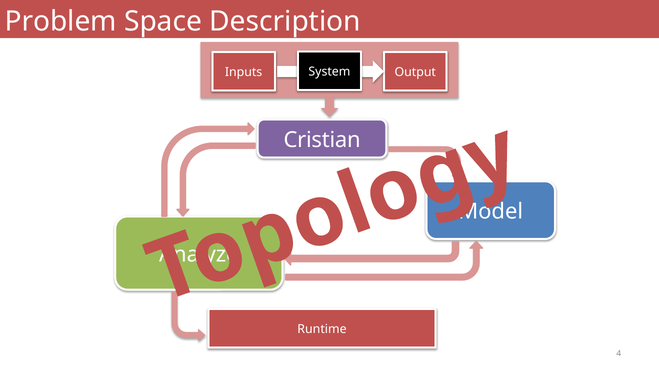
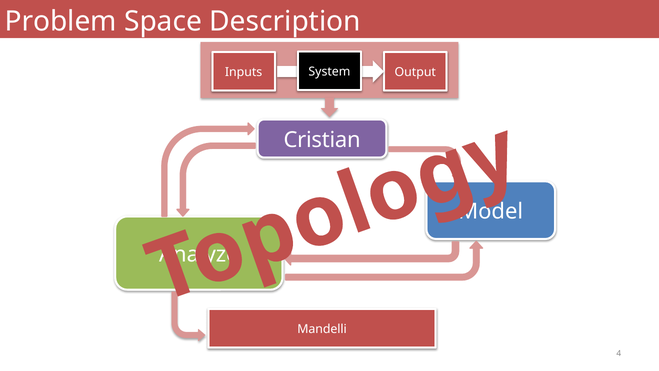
Runtime: Runtime -> Mandelli (322, 329)
